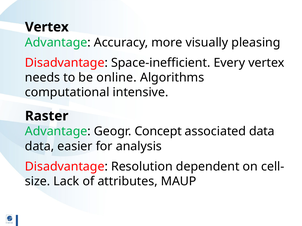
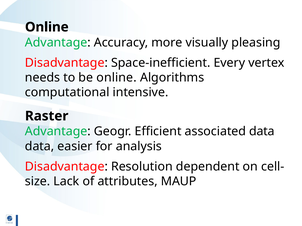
Vertex: Vertex -> Online (47, 27)
Concept: Concept -> Efficient (158, 132)
